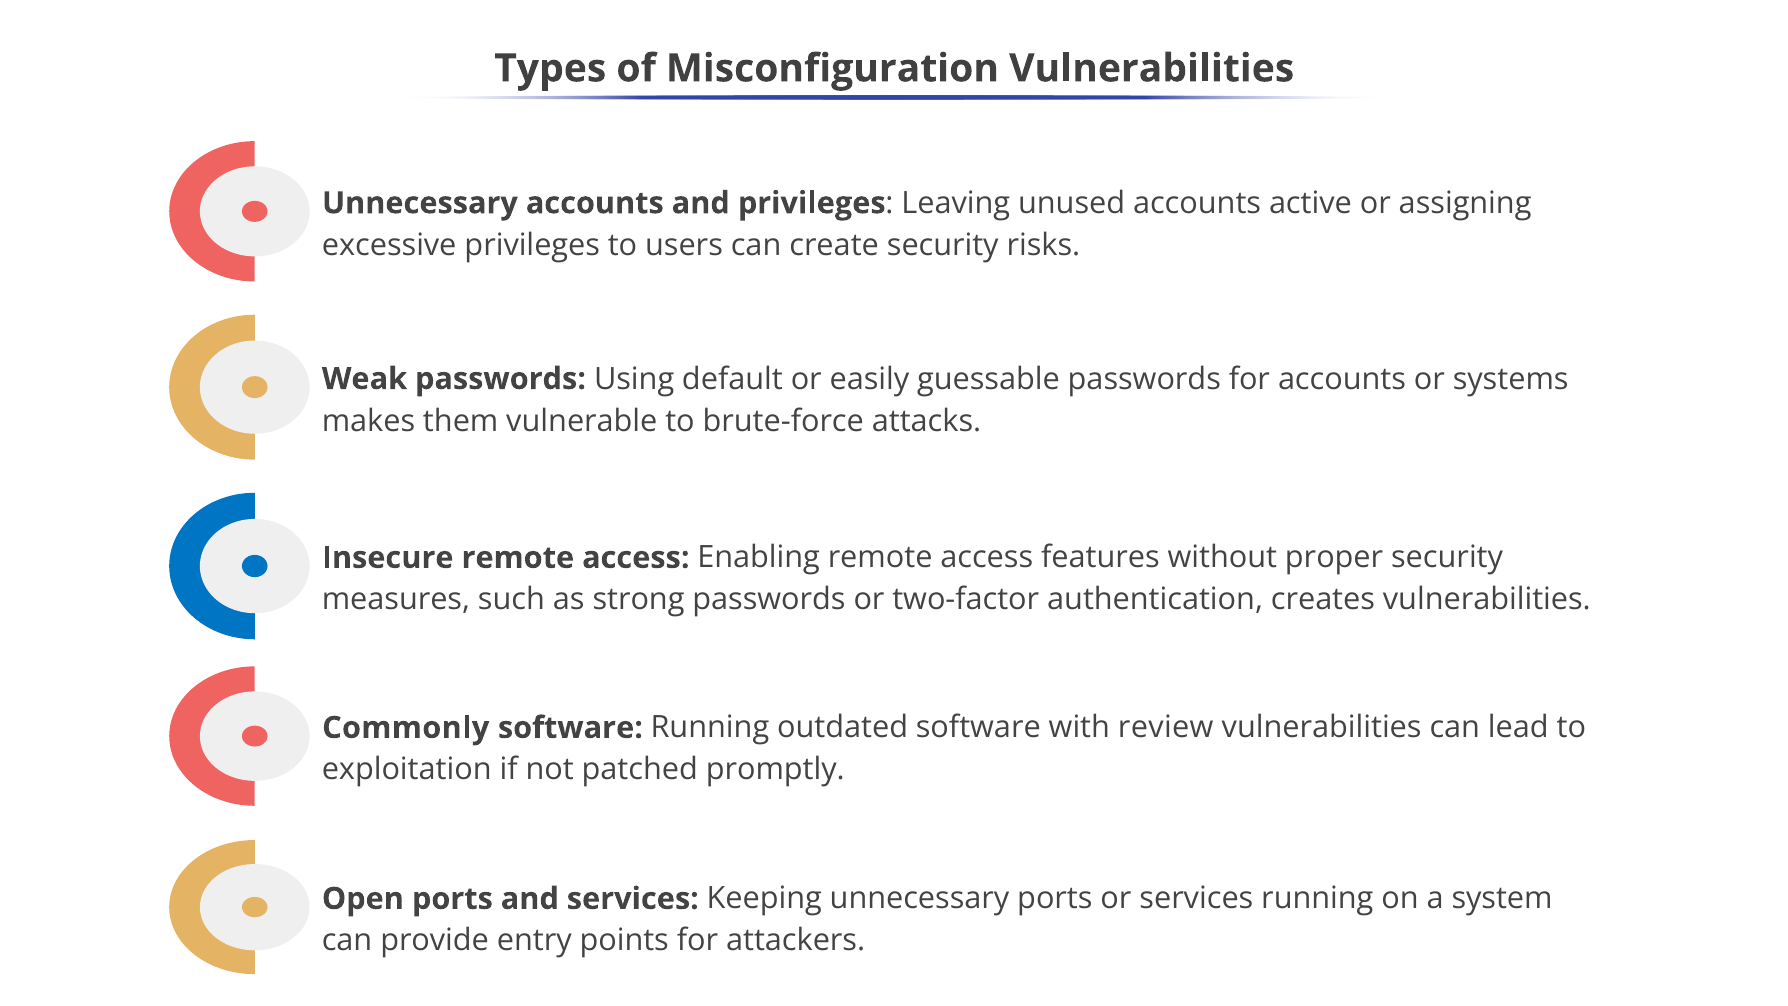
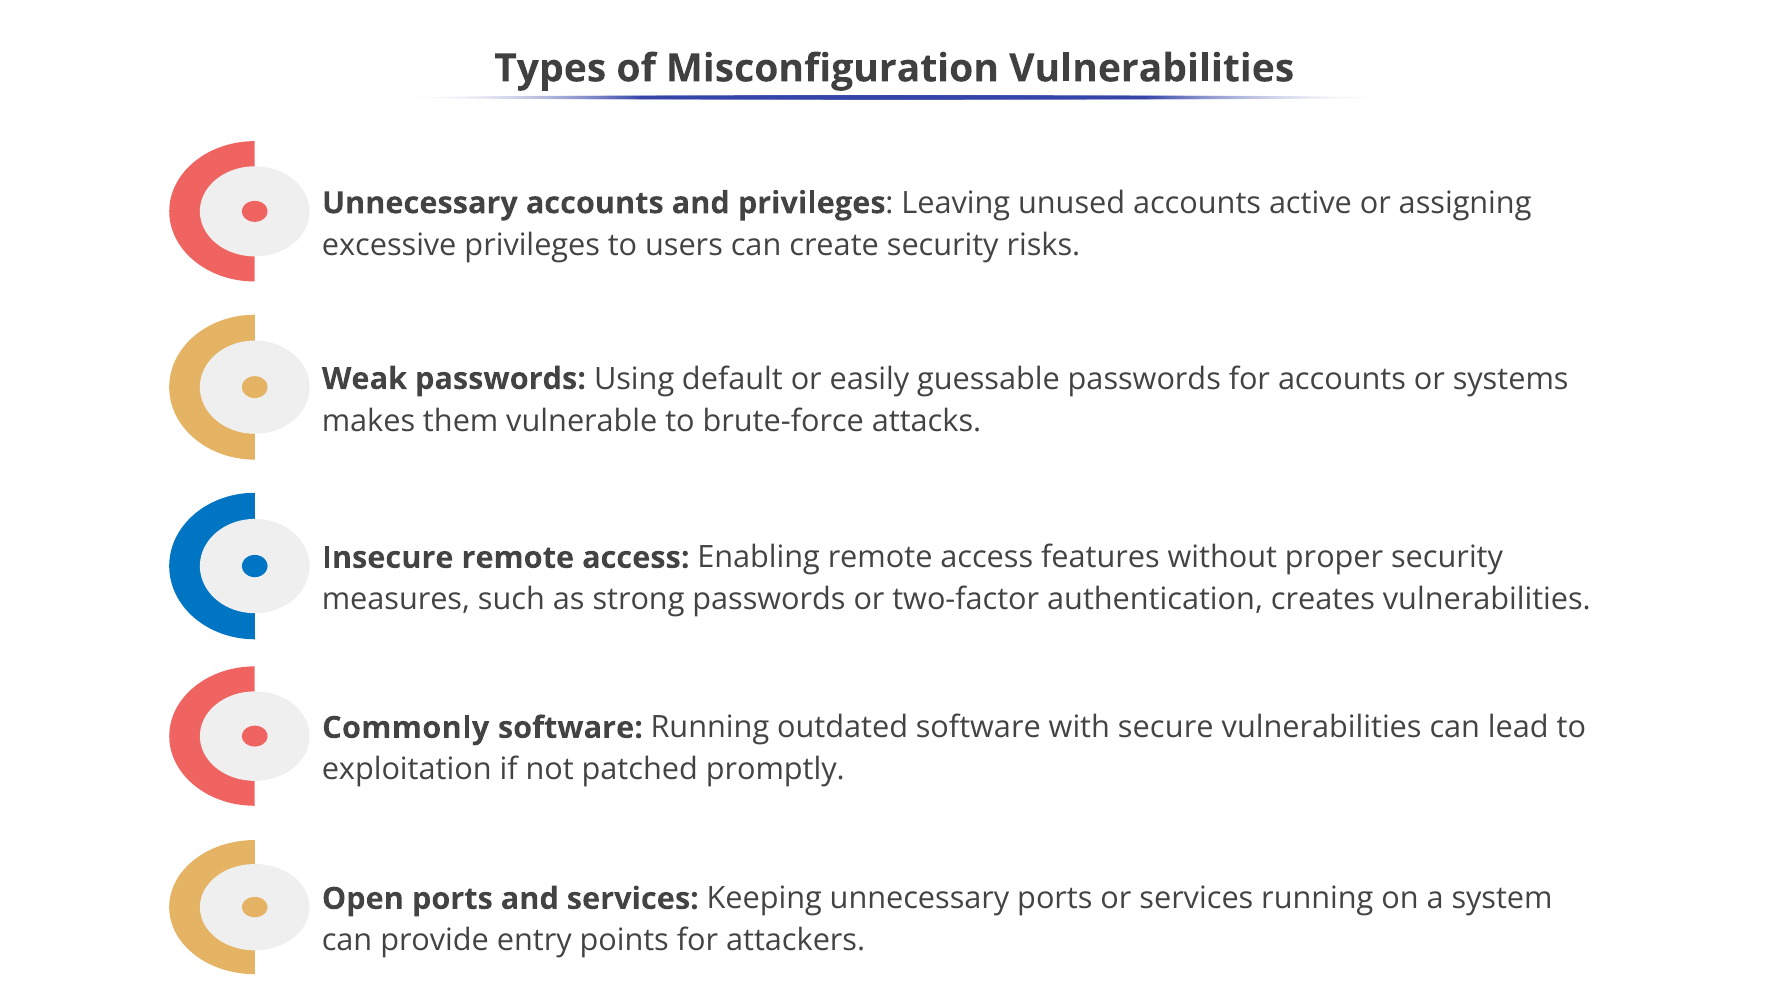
review: review -> secure (1166, 728)
